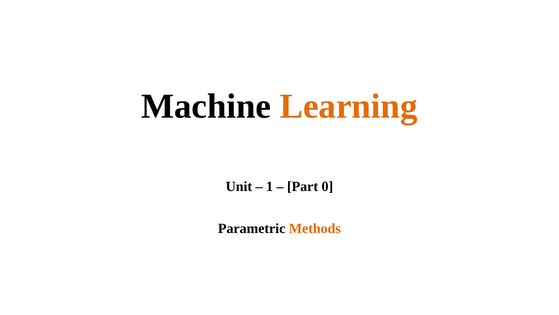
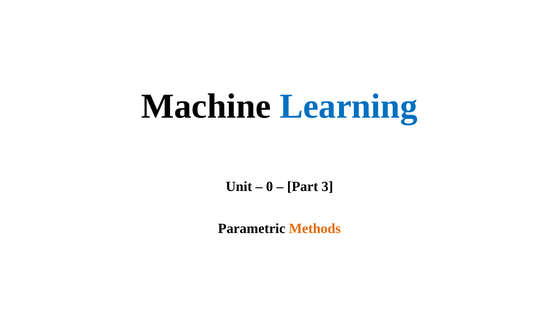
Learning colour: orange -> blue (349, 106)
1: 1 -> 0 (270, 186)
0: 0 -> 3 (327, 186)
